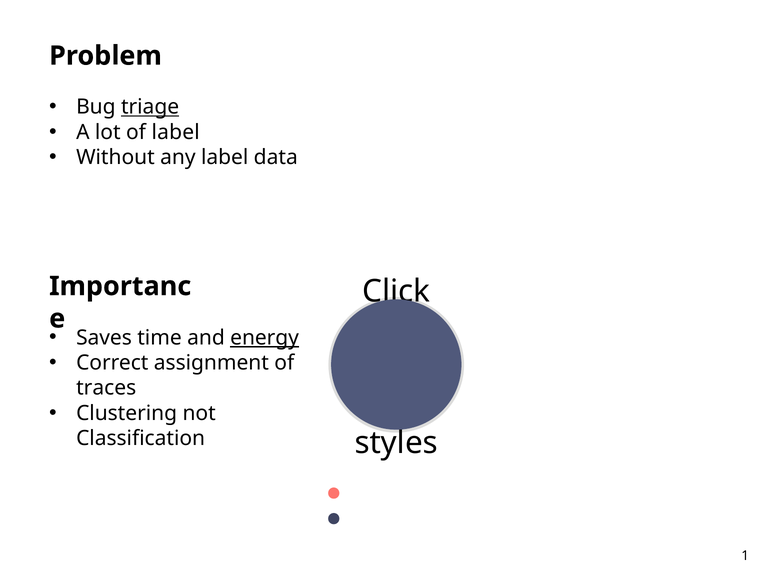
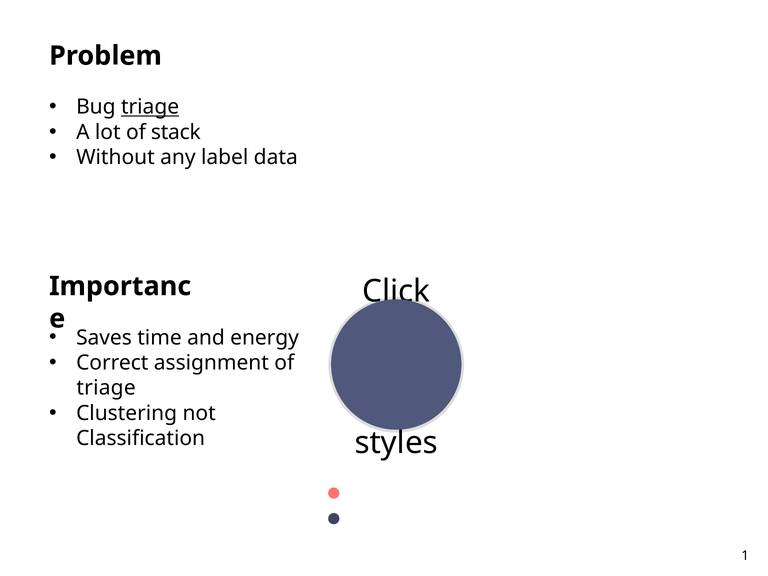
of label: label -> stack (176, 132)
energy underline: present -> none (265, 338)
traces: traces -> triage (106, 388)
